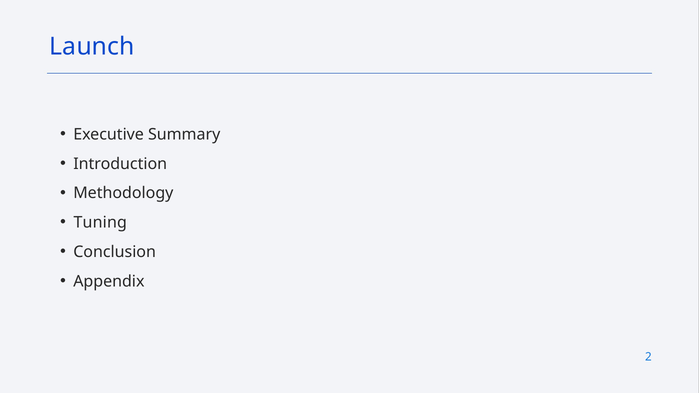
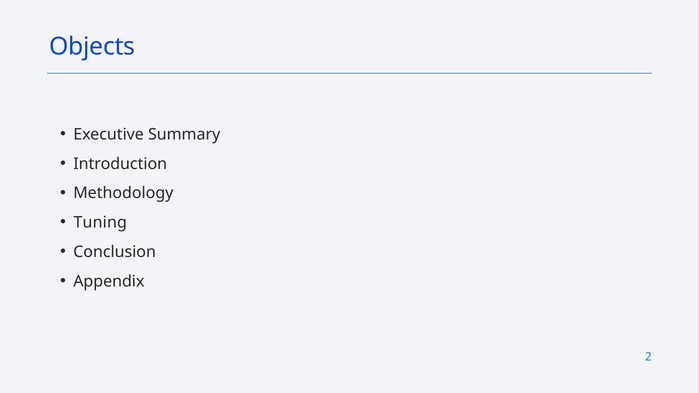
Launch: Launch -> Objects (92, 47)
